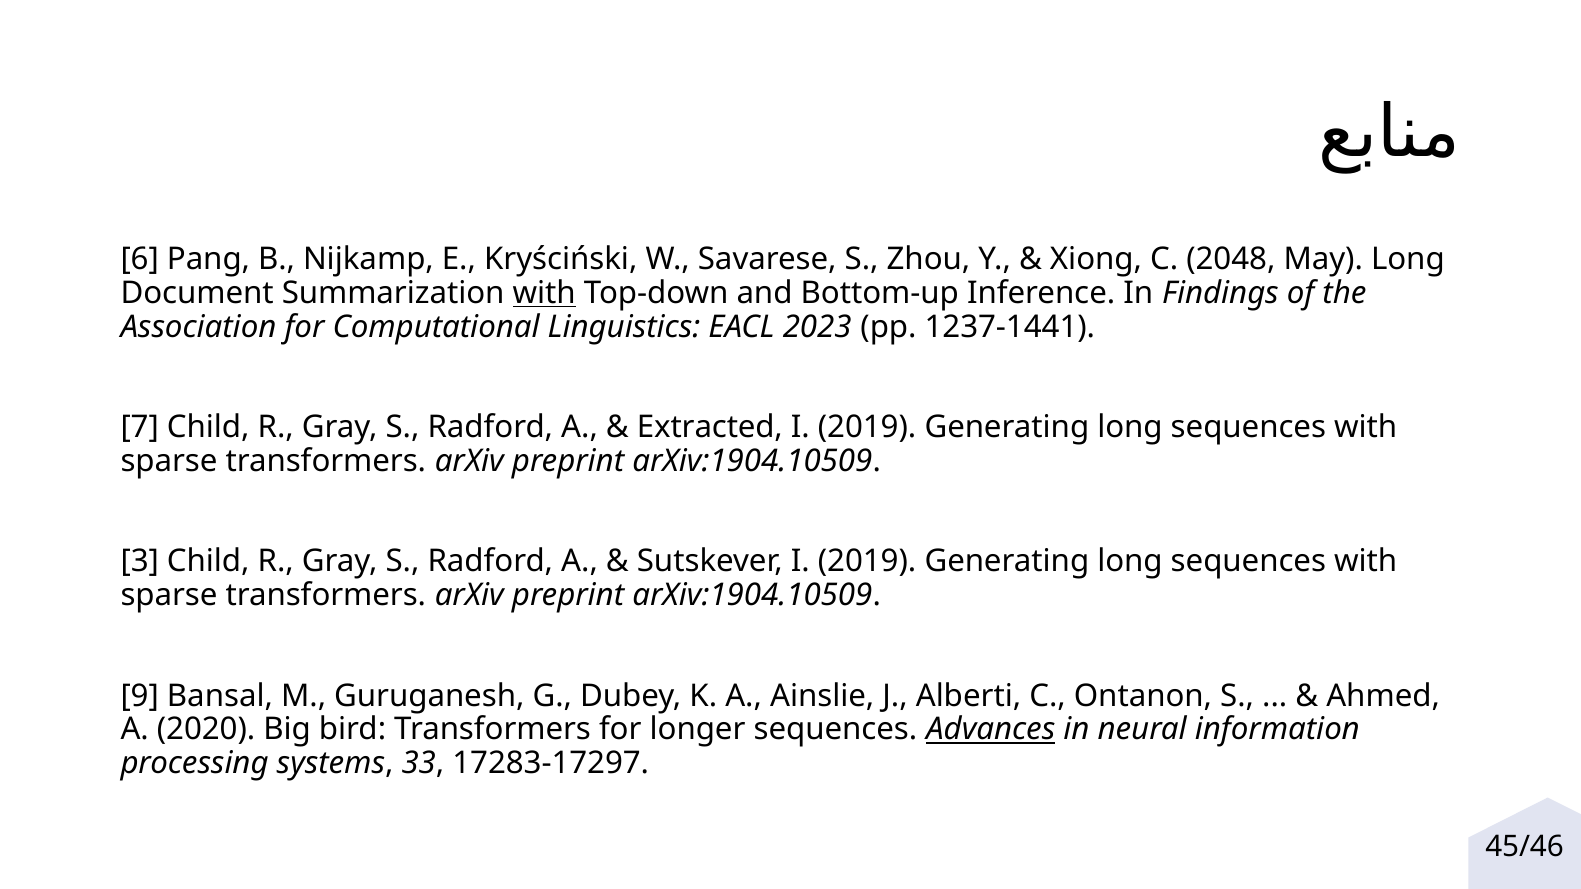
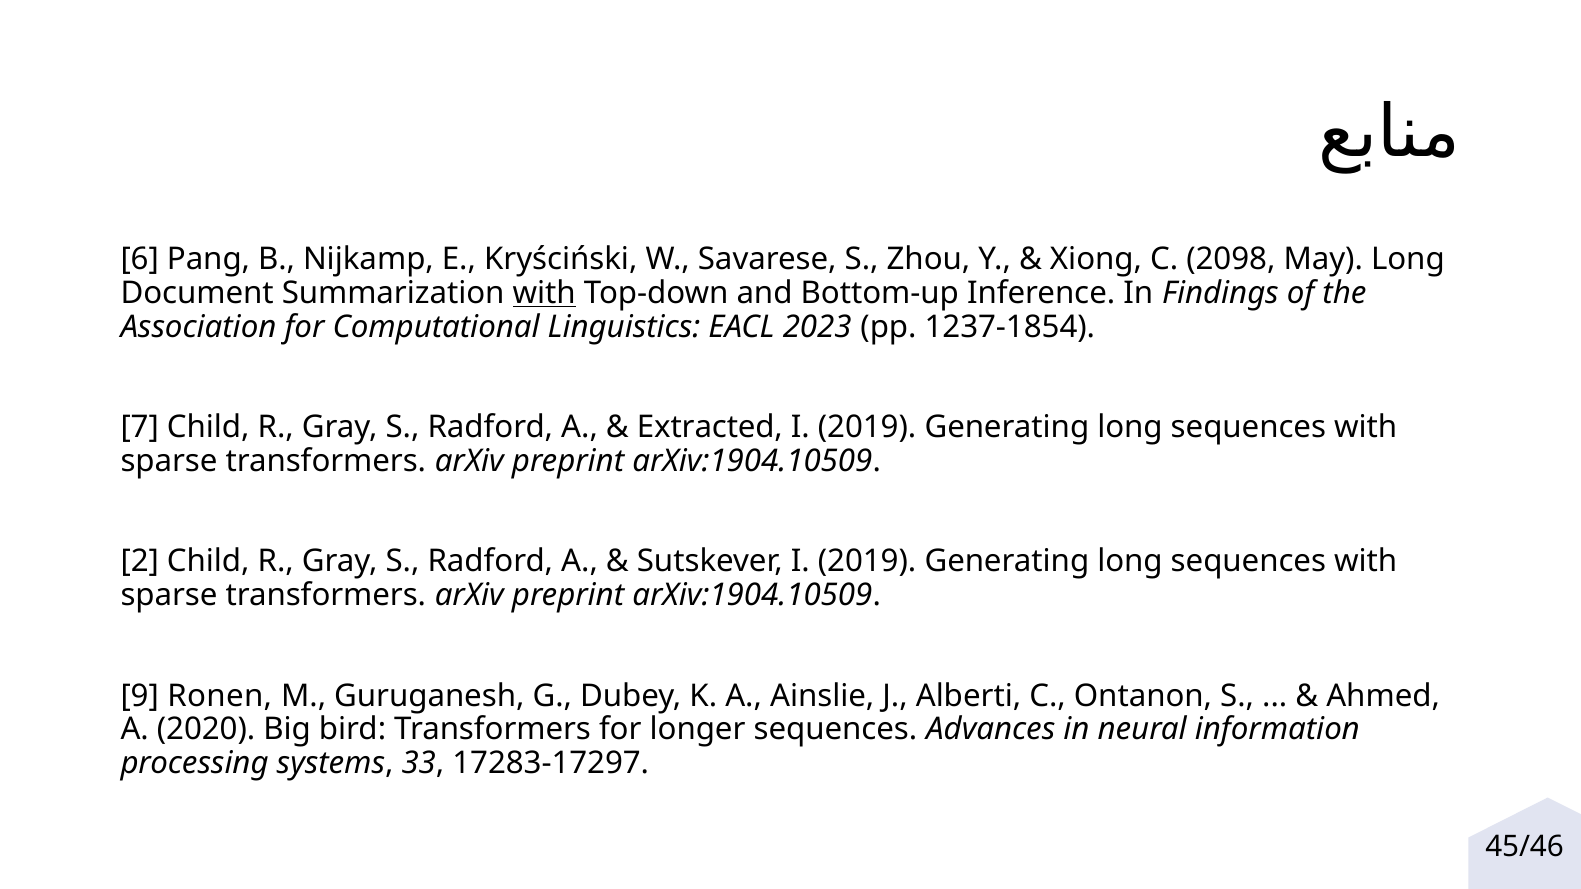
2048: 2048 -> 2098 (1231, 259)
1237-1441: 1237-1441 -> 1237-1854 (1010, 327)
3: 3 -> 2 (140, 562)
Bansal: Bansal -> Ronen (220, 696)
Advances underline: present -> none (991, 730)
